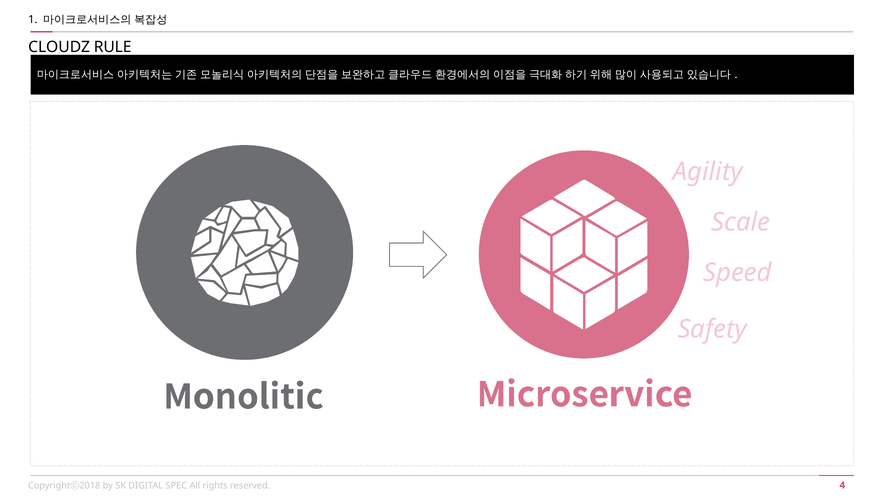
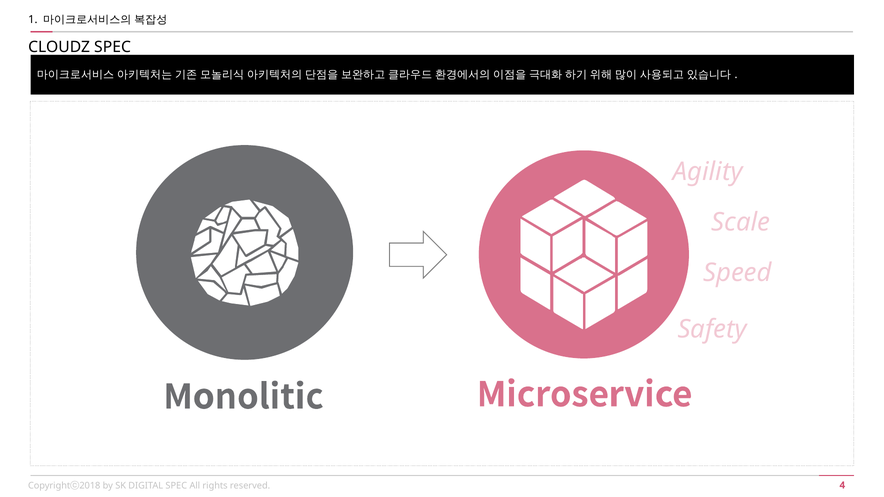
CLOUDZ RULE: RULE -> SPEC (113, 47)
